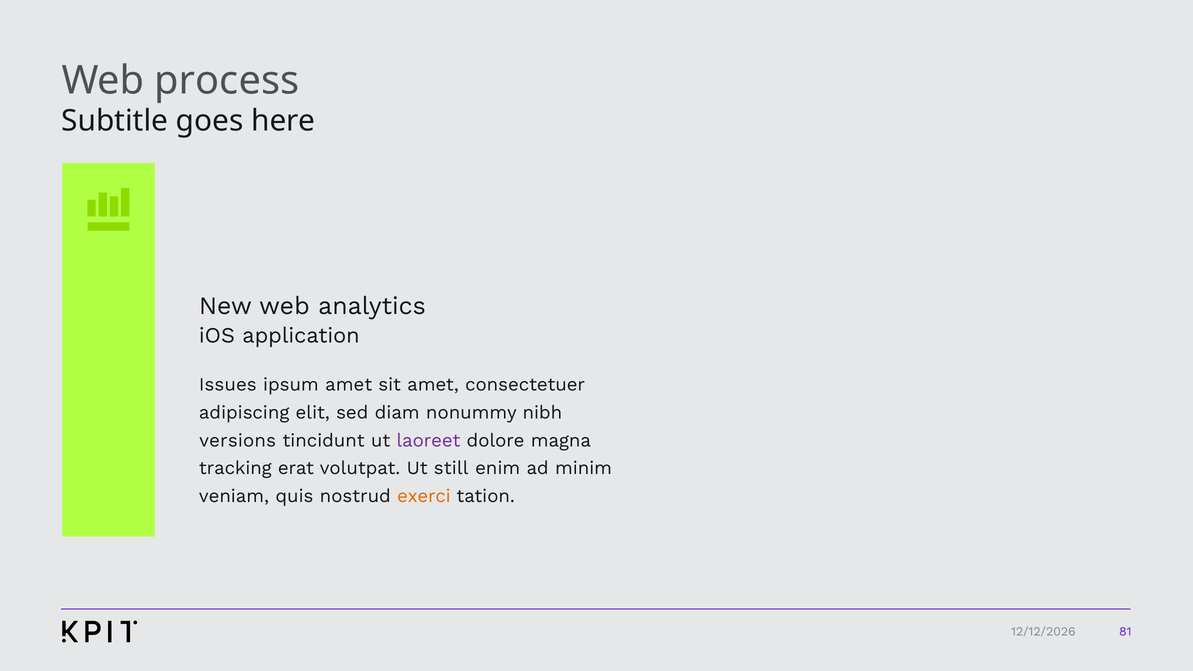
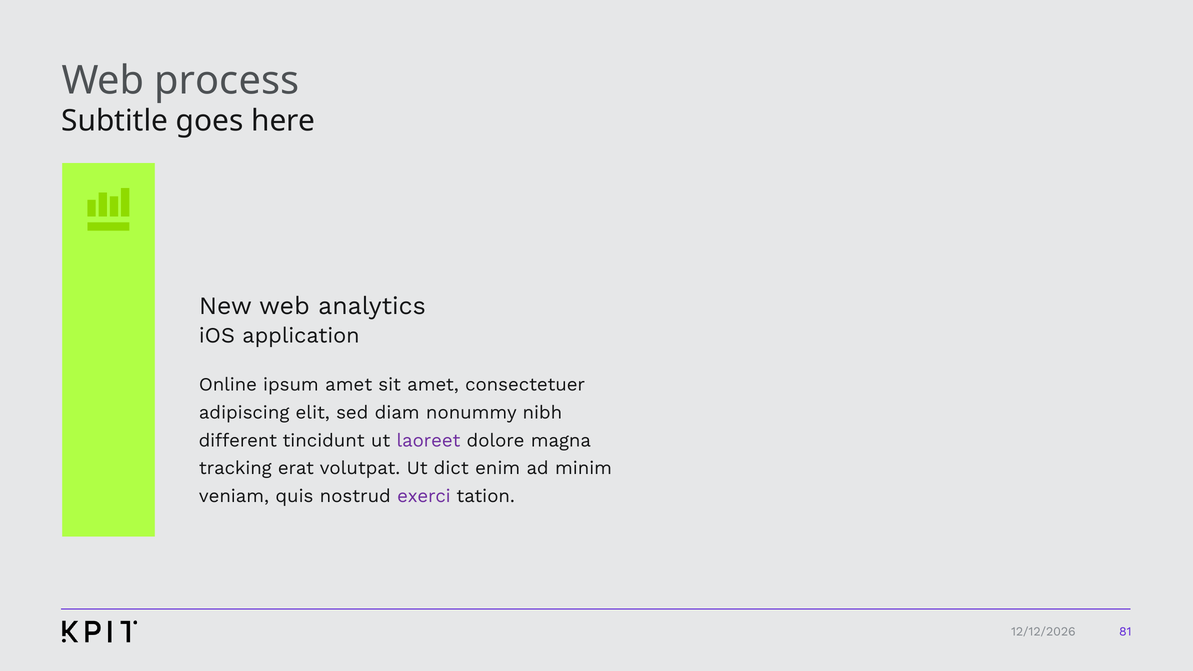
Issues: Issues -> Online (228, 385)
versions: versions -> different (238, 440)
still: still -> dict (451, 468)
exerci colour: orange -> purple (424, 496)
